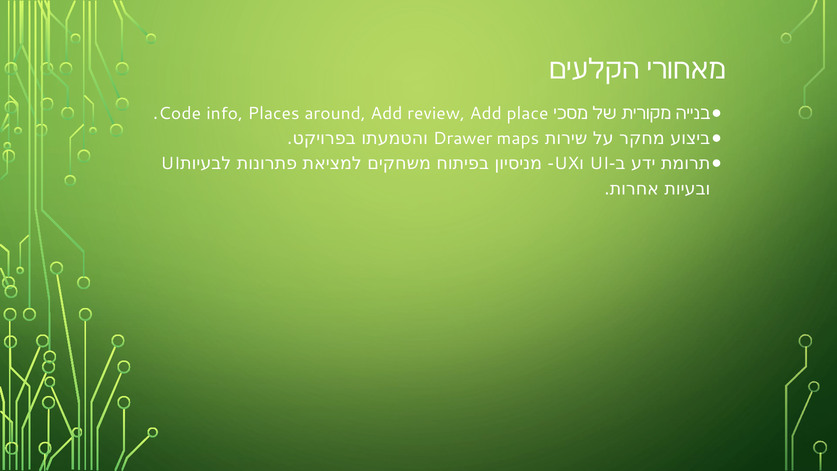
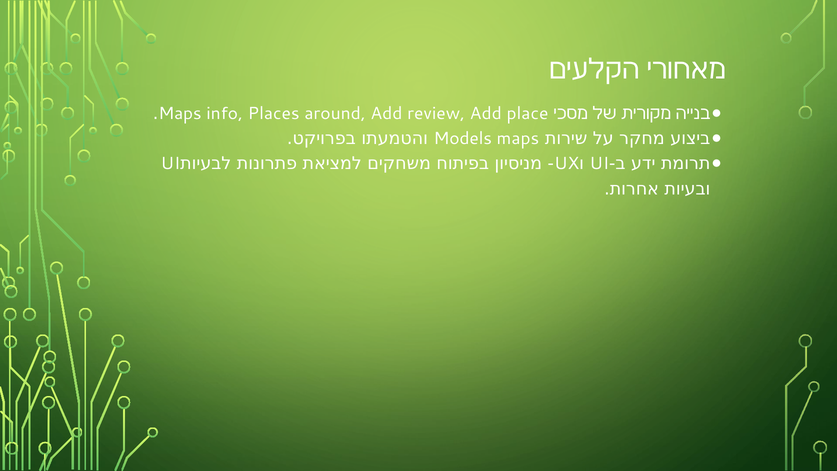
Code: Code -> Maps (180, 113)
Drawer: Drawer -> Models (463, 139)
